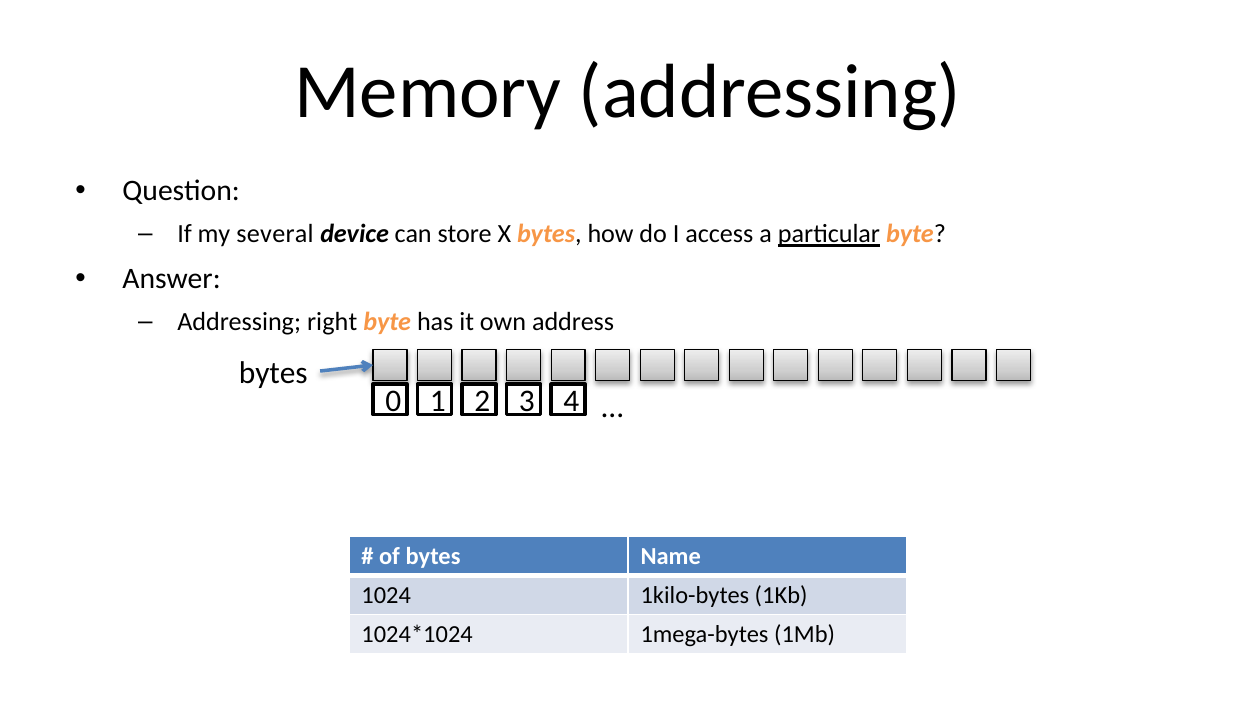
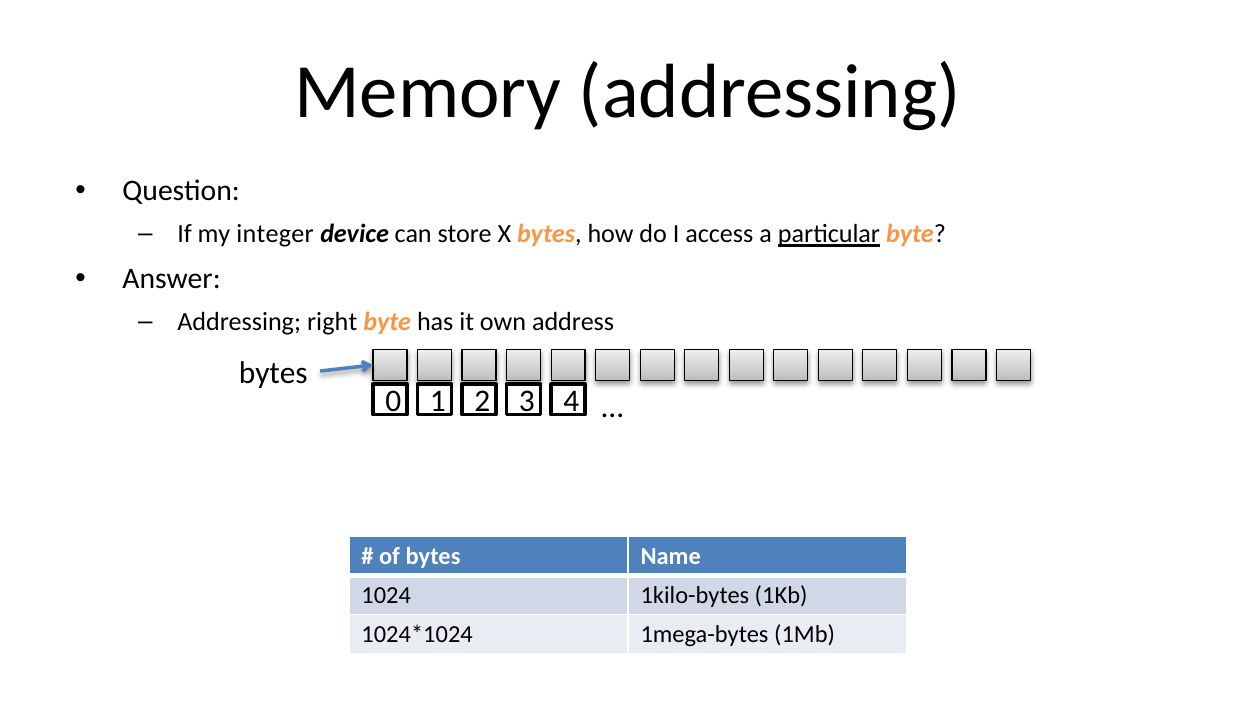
several: several -> integer (275, 234)
